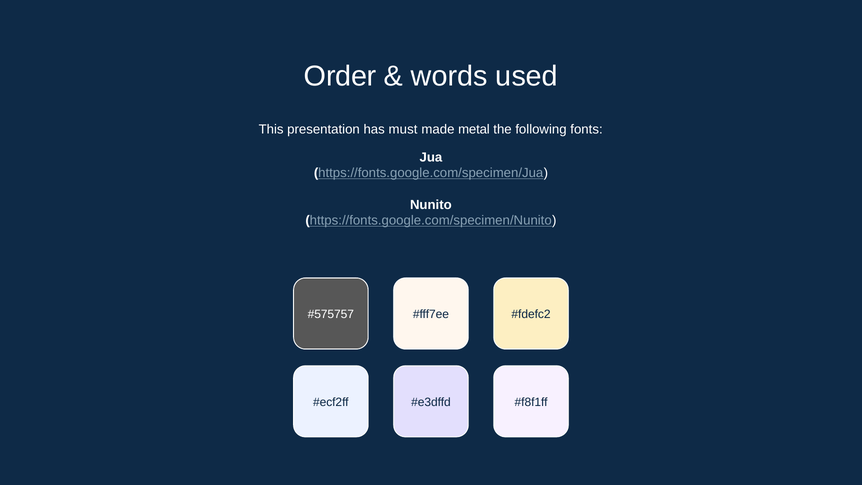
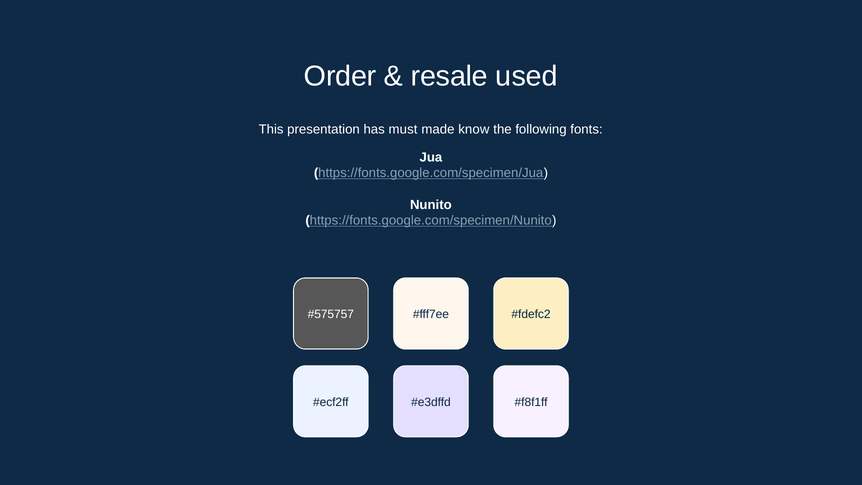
words: words -> resale (449, 76)
metal: metal -> know (474, 129)
